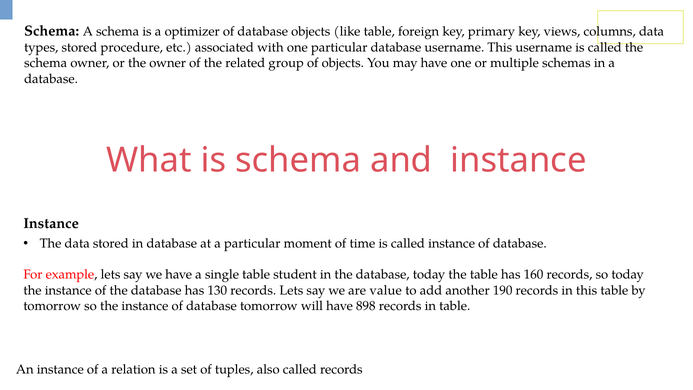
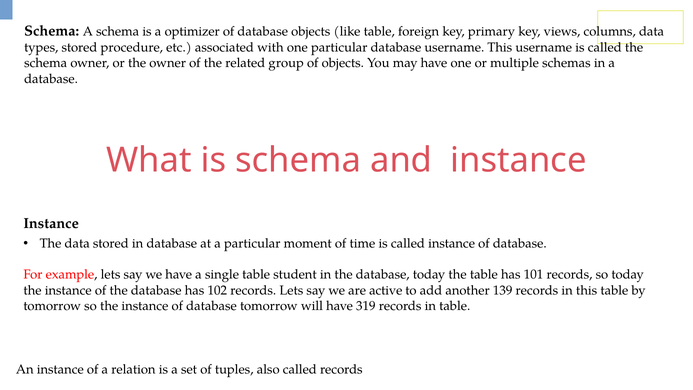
160: 160 -> 101 (534, 274)
130: 130 -> 102 (217, 290)
value: value -> active (386, 290)
190: 190 -> 139 (503, 290)
898: 898 -> 319 (366, 306)
